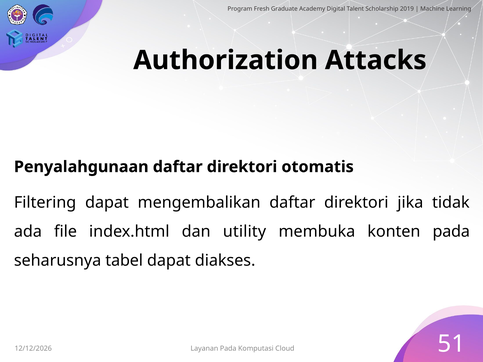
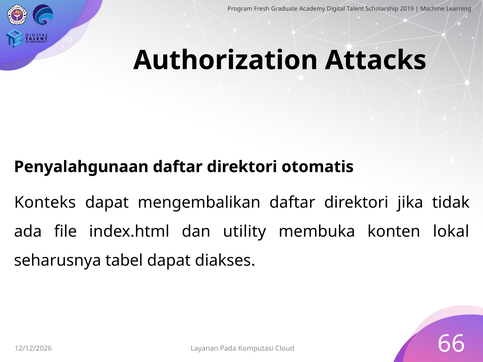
Filtering: Filtering -> Konteks (45, 203)
konten pada: pada -> lokal (451, 232)
51: 51 -> 66 (451, 344)
